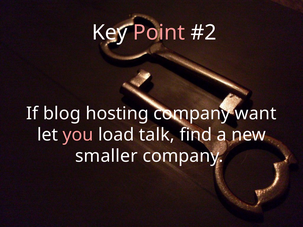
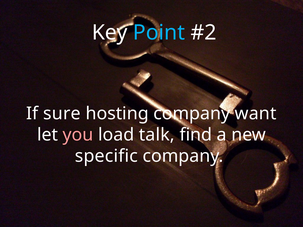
Point colour: pink -> light blue (159, 33)
blog: blog -> sure (62, 114)
smaller: smaller -> specific (106, 156)
